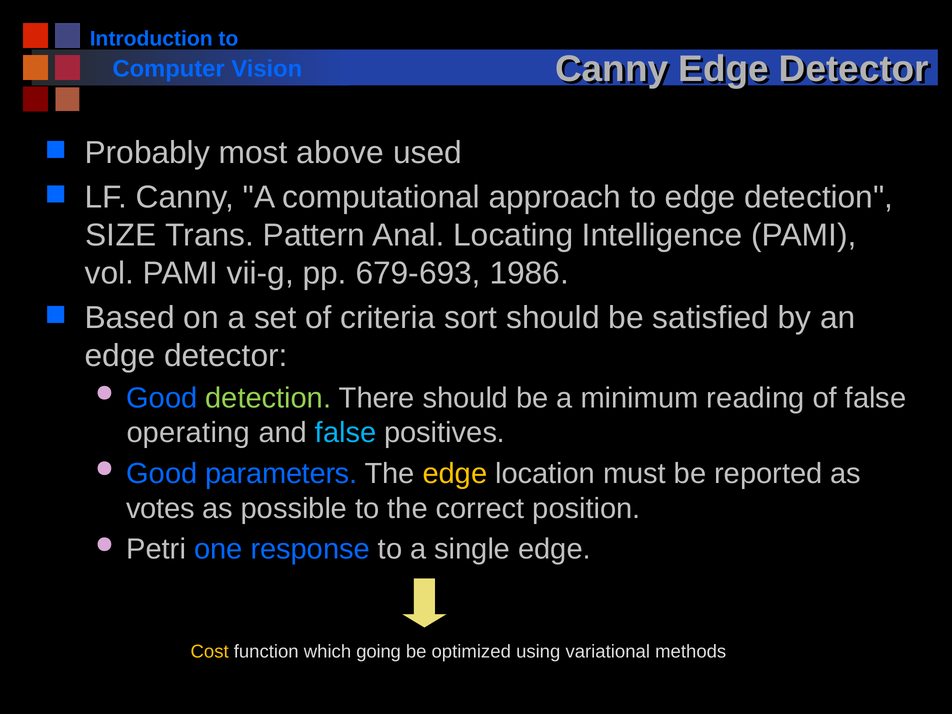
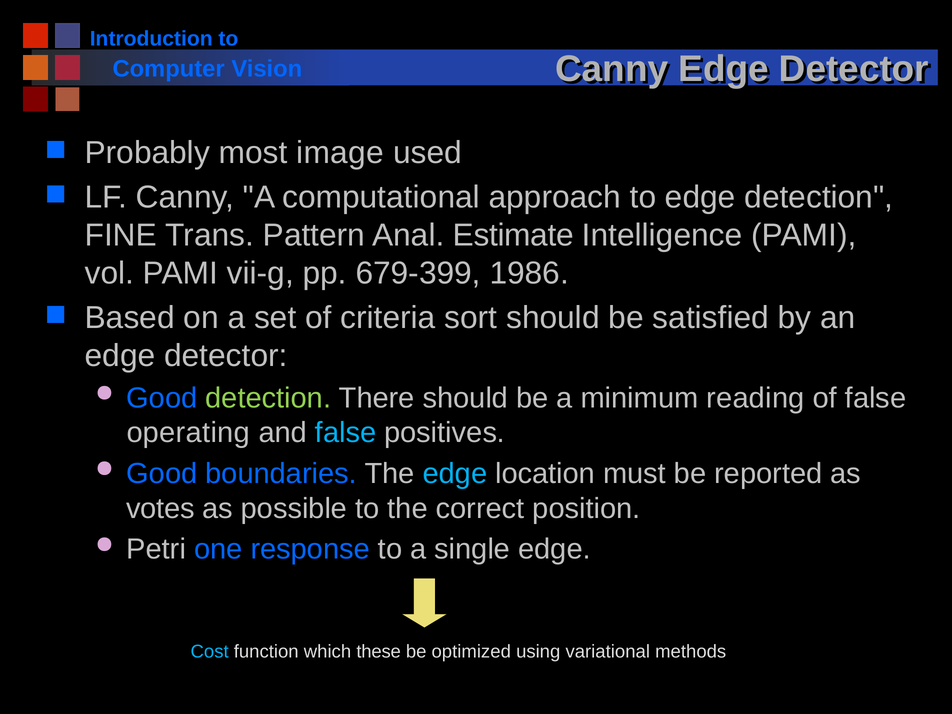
above: above -> image (340, 153)
SIZE: SIZE -> FINE (121, 235)
Locating: Locating -> Estimate (513, 235)
679-693: 679-693 -> 679-399 (418, 273)
parameters: parameters -> boundaries (281, 474)
edge colour: yellow -> light blue (455, 474)
Cost colour: yellow -> light blue (210, 652)
going: going -> these (379, 652)
